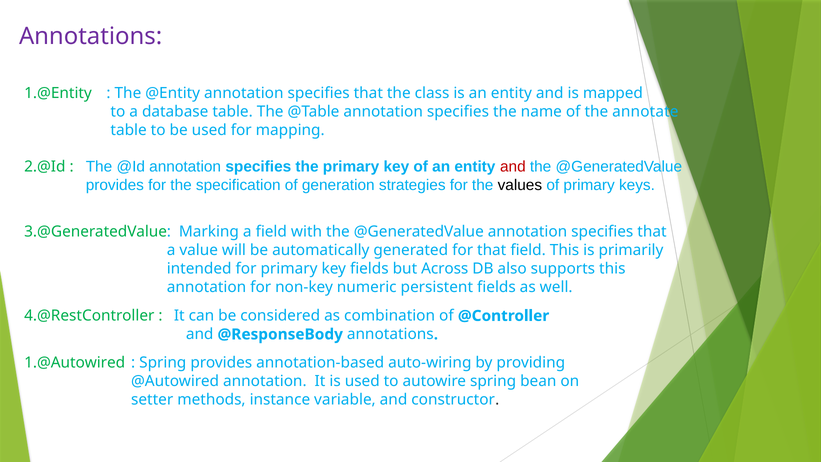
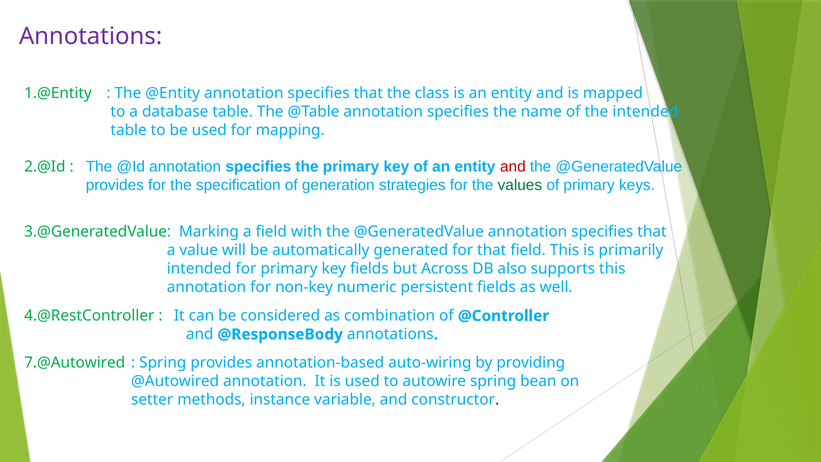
the annotate: annotate -> intended (645, 112)
values colour: black -> green (520, 185)
1.@Autowired: 1.@Autowired -> 7.@Autowired (75, 362)
